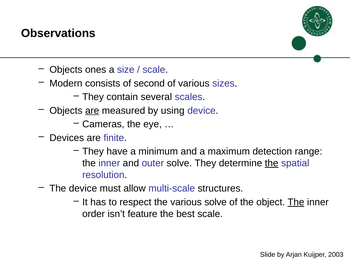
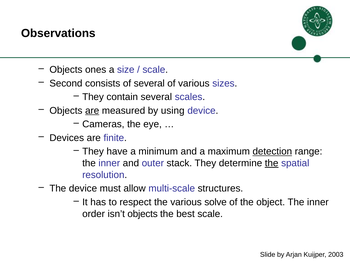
Modern: Modern -> Second (66, 83)
of second: second -> several (149, 83)
detection underline: none -> present (272, 151)
outer solve: solve -> stack (179, 163)
The underline: present -> none (296, 202)
isn’t feature: feature -> objects (143, 213)
